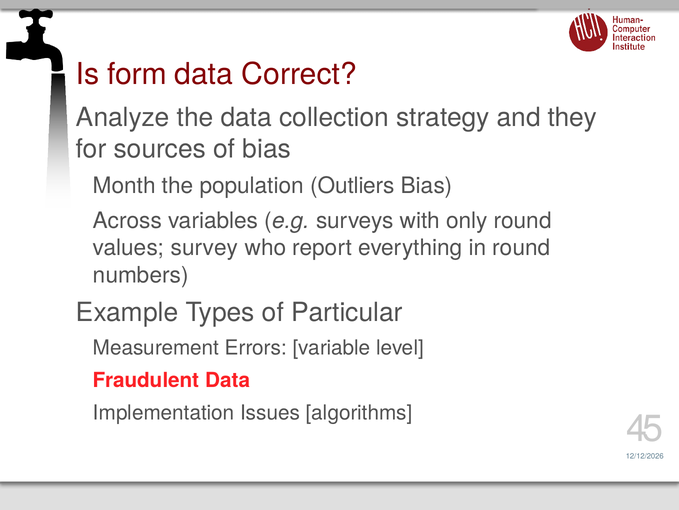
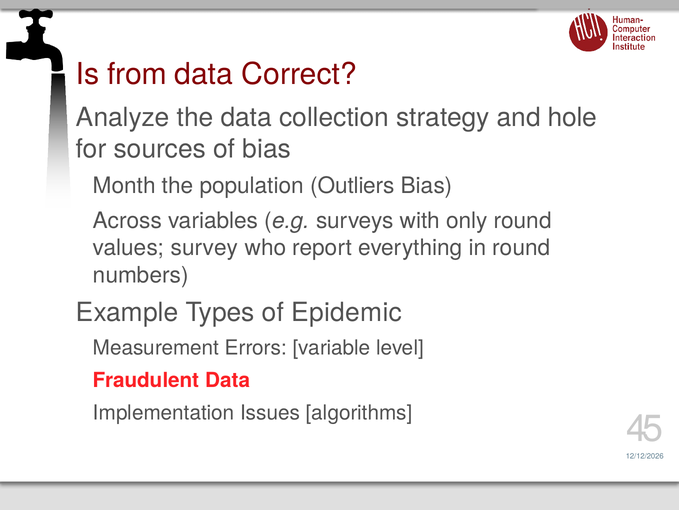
form: form -> from (137, 74)
they: they -> hole (572, 117)
Particular: Particular -> Epidemic (347, 312)
